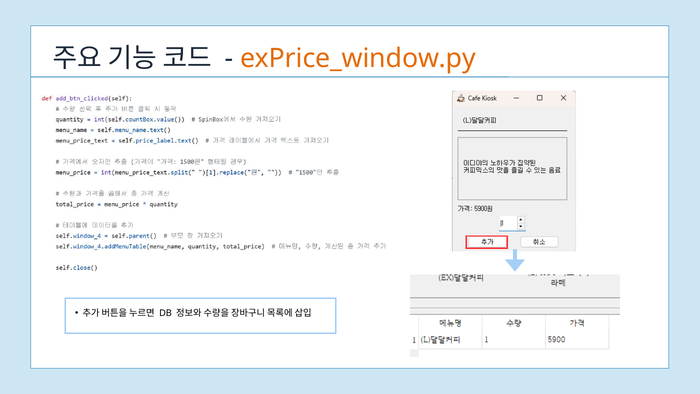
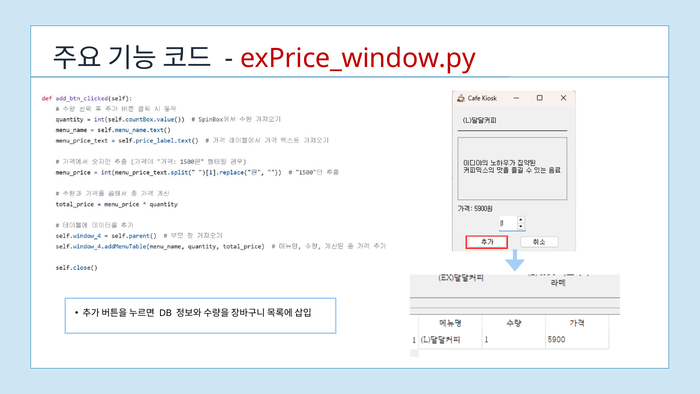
exPrice_window.py colour: orange -> red (358, 58)
